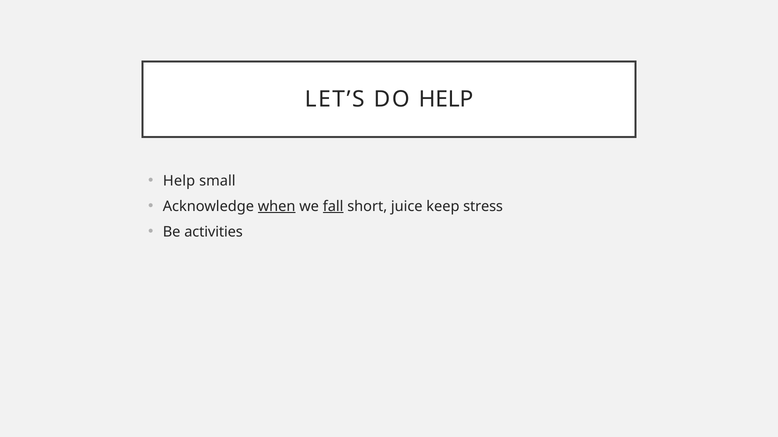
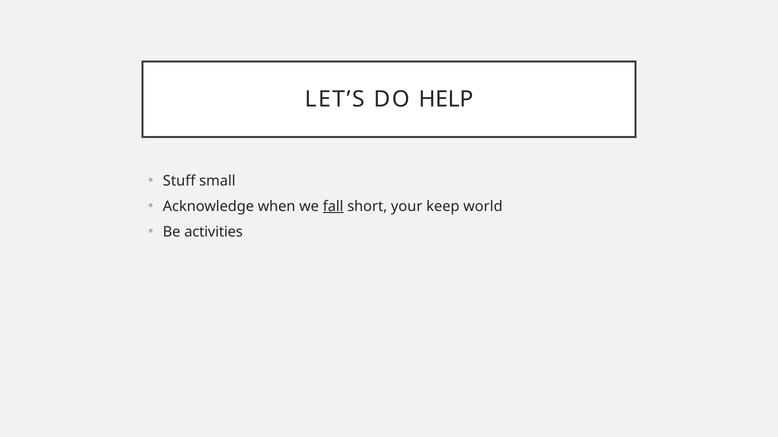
Help: Help -> Stuff (179, 181)
when underline: present -> none (277, 207)
juice: juice -> your (407, 207)
stress: stress -> world (483, 207)
